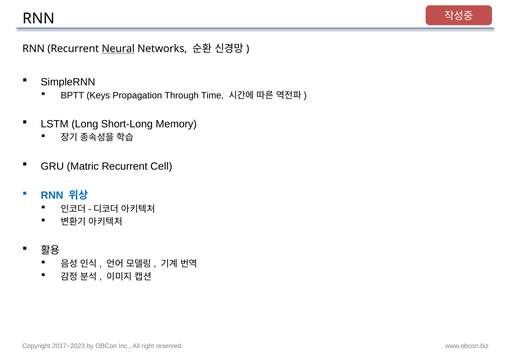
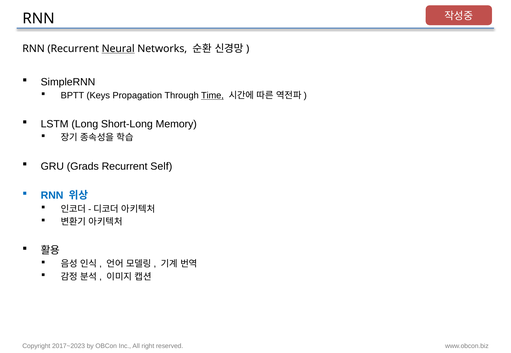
Time underline: none -> present (212, 96)
Matric: Matric -> Grads (83, 167)
Cell: Cell -> Self (161, 167)
